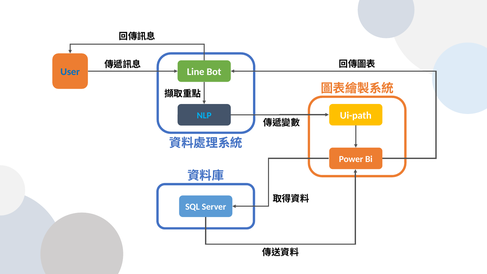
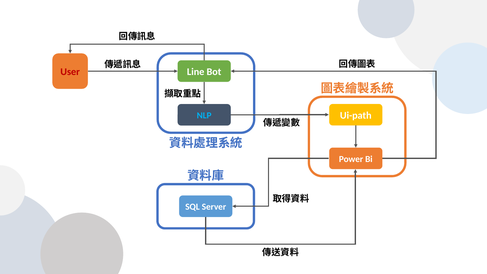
User colour: blue -> red (70, 72)
